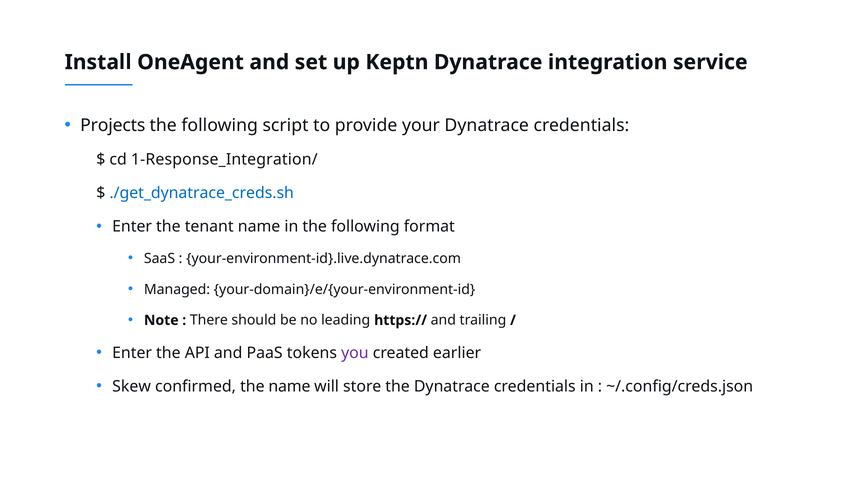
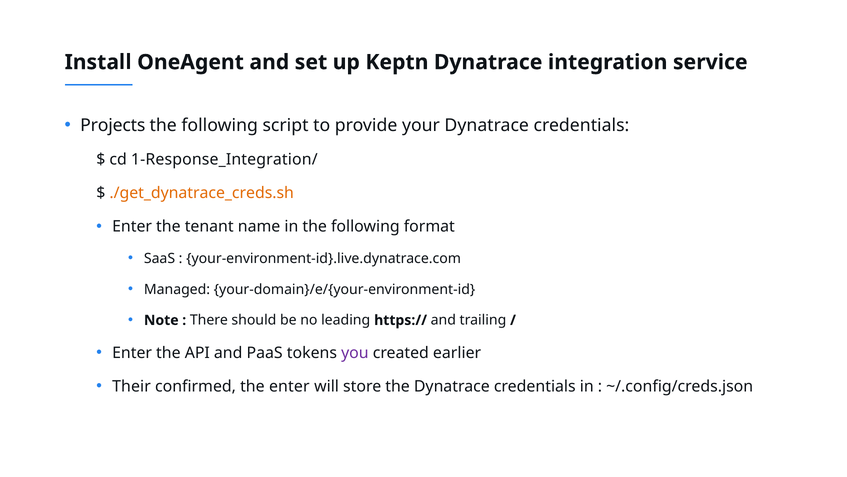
./get_dynatrace_creds.sh colour: blue -> orange (202, 193)
Skew: Skew -> Their (132, 386)
the name: name -> enter (289, 386)
